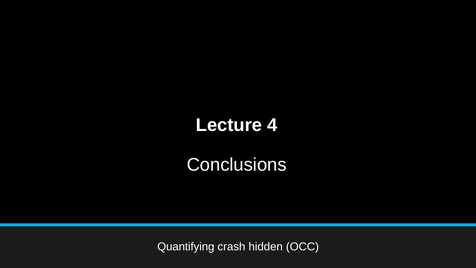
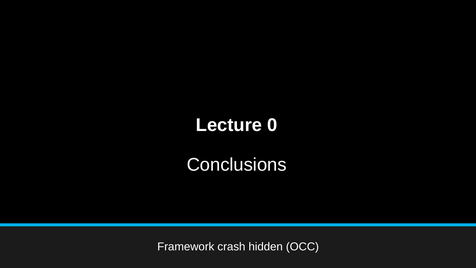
4: 4 -> 0 (272, 125)
Quantifying: Quantifying -> Framework (186, 247)
